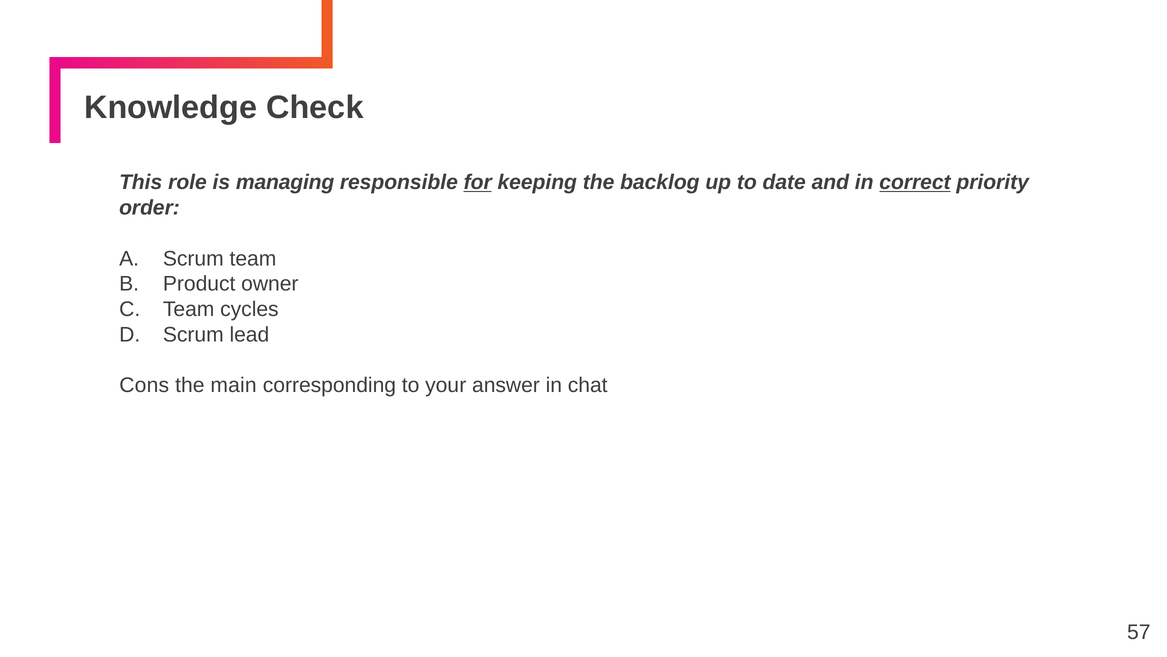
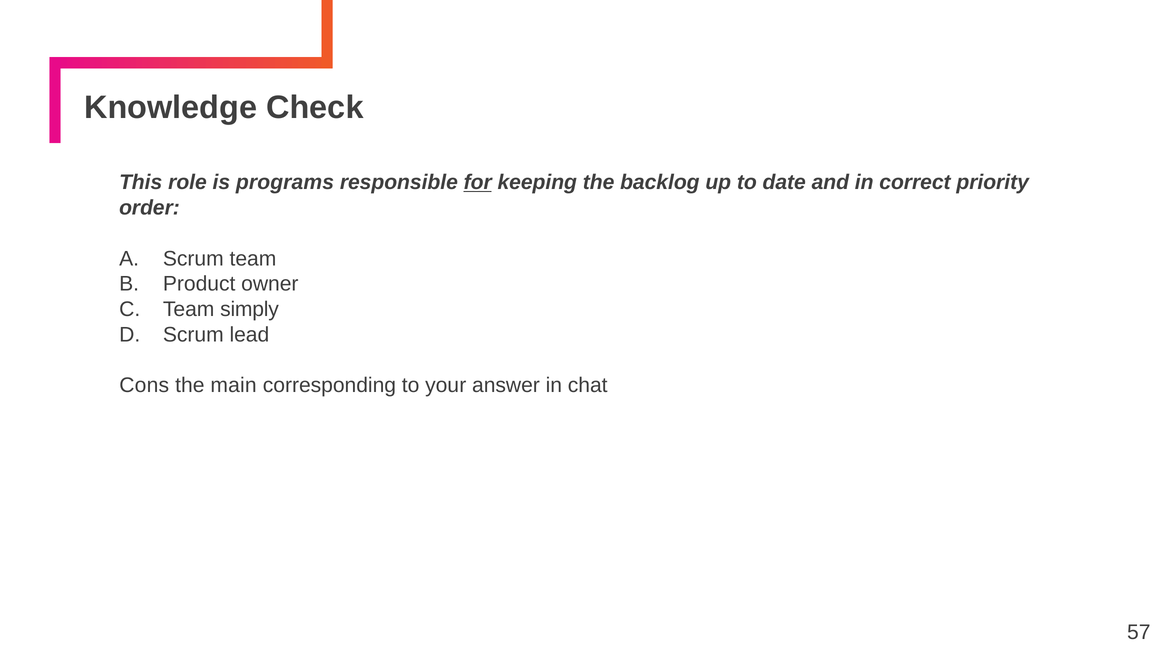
managing: managing -> programs (285, 182)
correct underline: present -> none (915, 182)
cycles: cycles -> simply (250, 309)
